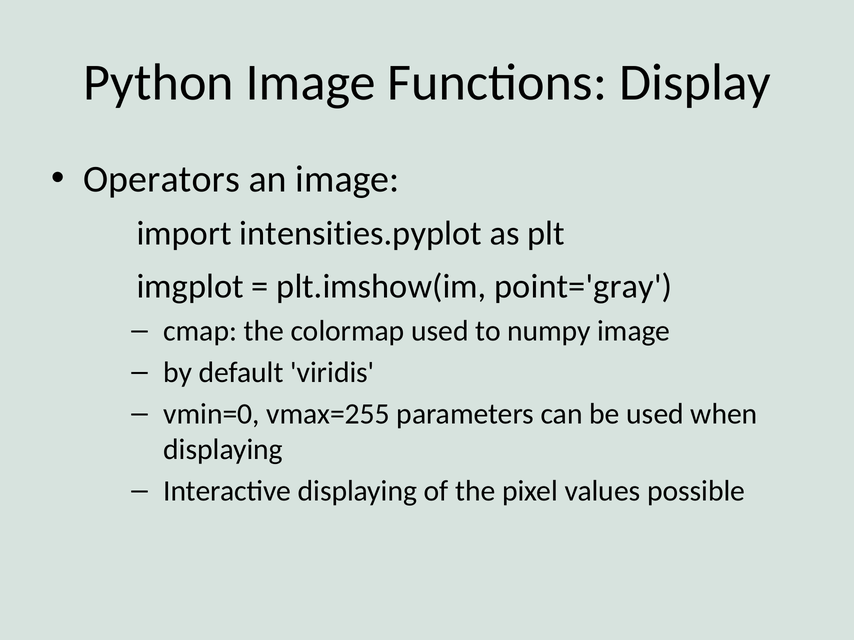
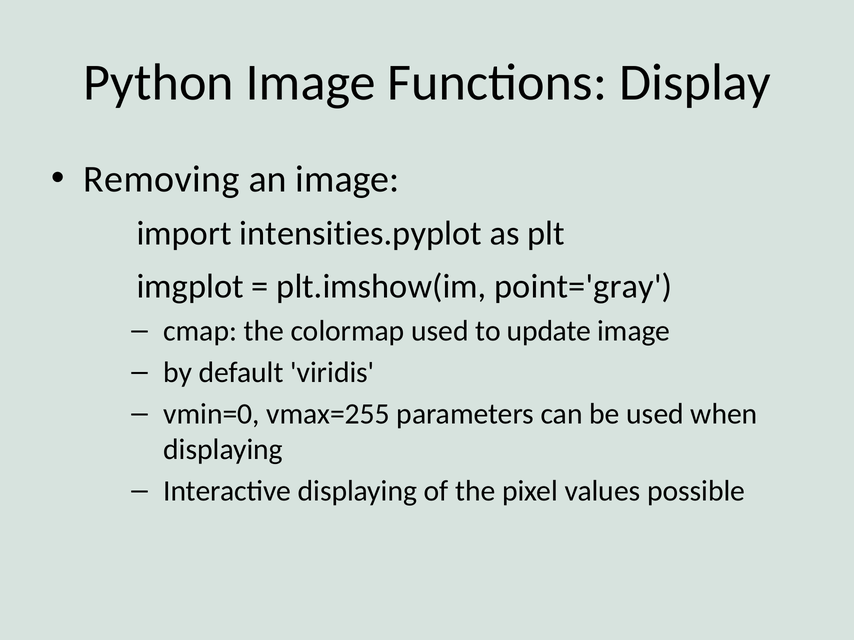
Operators: Operators -> Removing (161, 179)
numpy: numpy -> update (549, 331)
